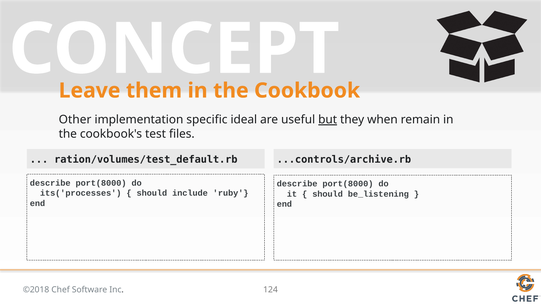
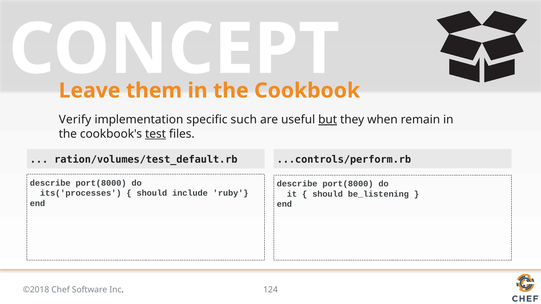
Other: Other -> Verify (75, 120)
ideal: ideal -> such (244, 120)
test underline: none -> present (156, 134)
...controls/archive.rb: ...controls/archive.rb -> ...controls/perform.rb (344, 160)
